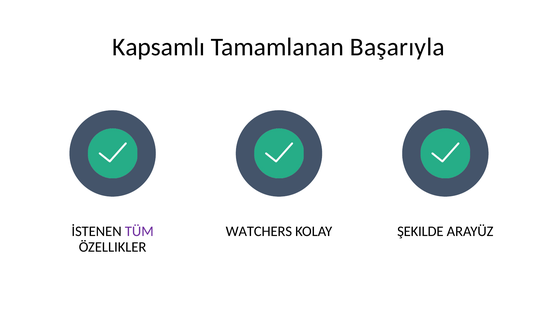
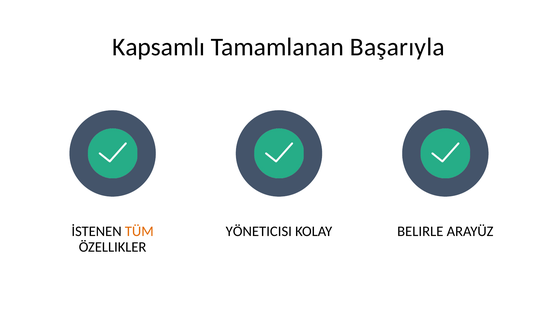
TÜM colour: purple -> orange (139, 231)
WATCHERS: WATCHERS -> YÖNETICISI (259, 231)
ŞEKILDE: ŞEKILDE -> BELIRLE (420, 231)
